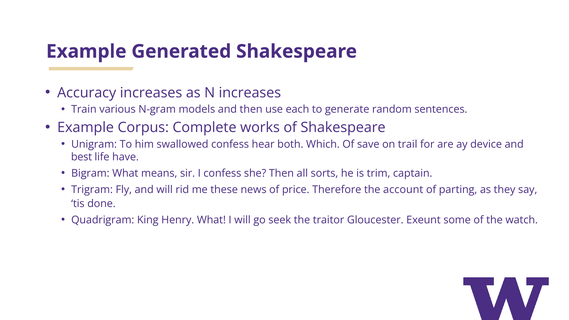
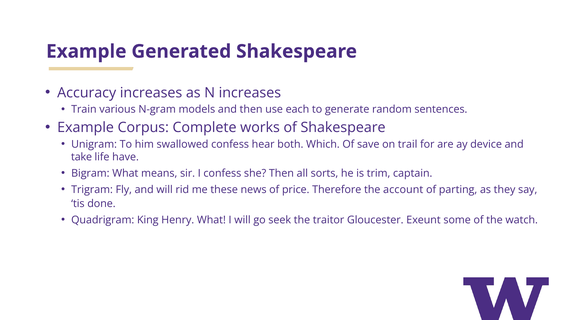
best: best -> take (82, 157)
